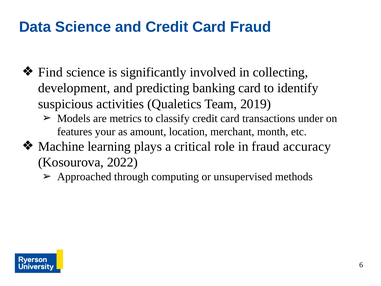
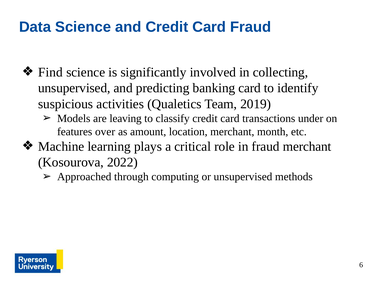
development: development -> unsupervised (74, 88)
metrics: metrics -> leaving (126, 118)
your: your -> over (105, 132)
fraud accuracy: accuracy -> merchant (307, 146)
